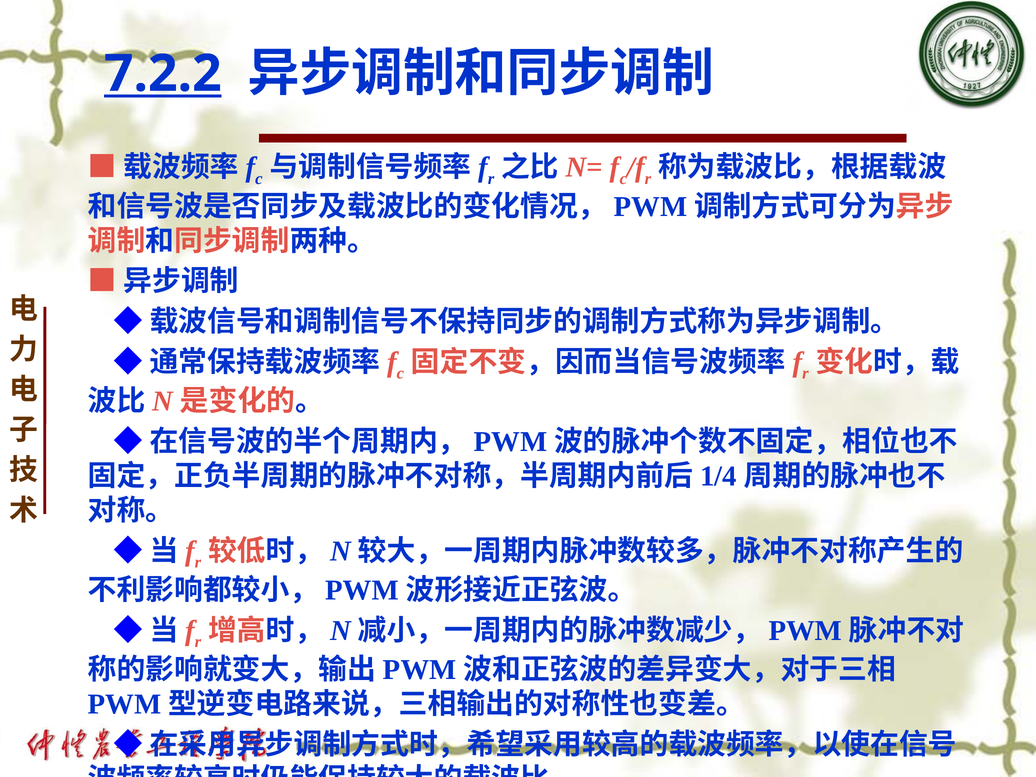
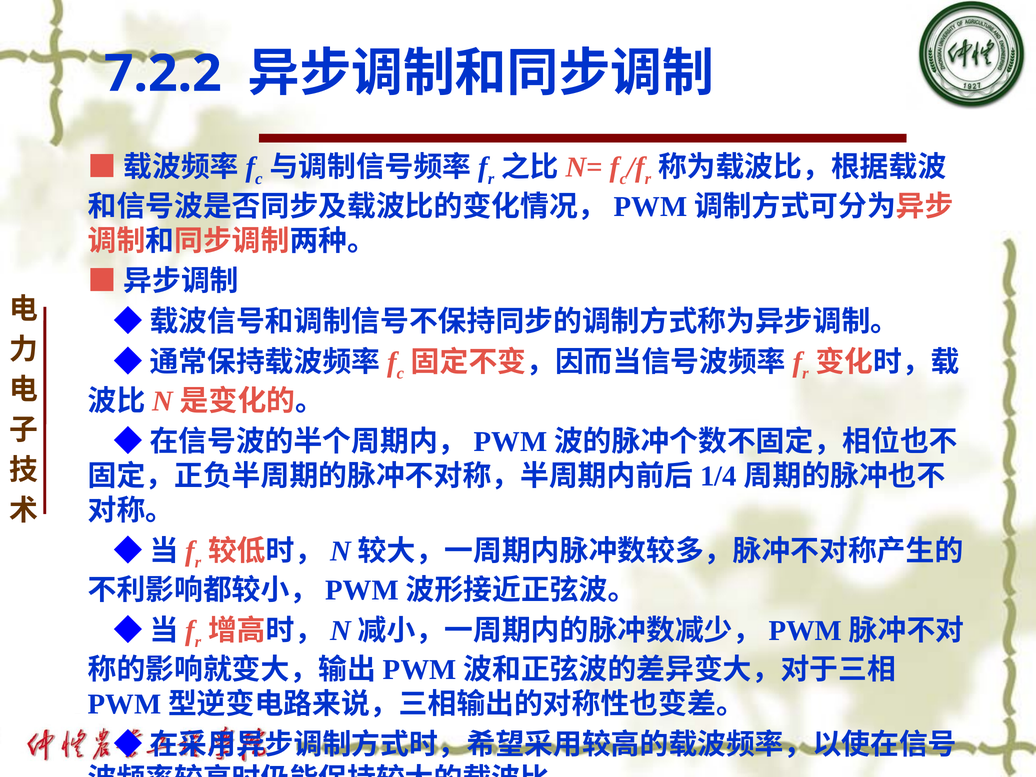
7.2.2 underline: present -> none (163, 74)
